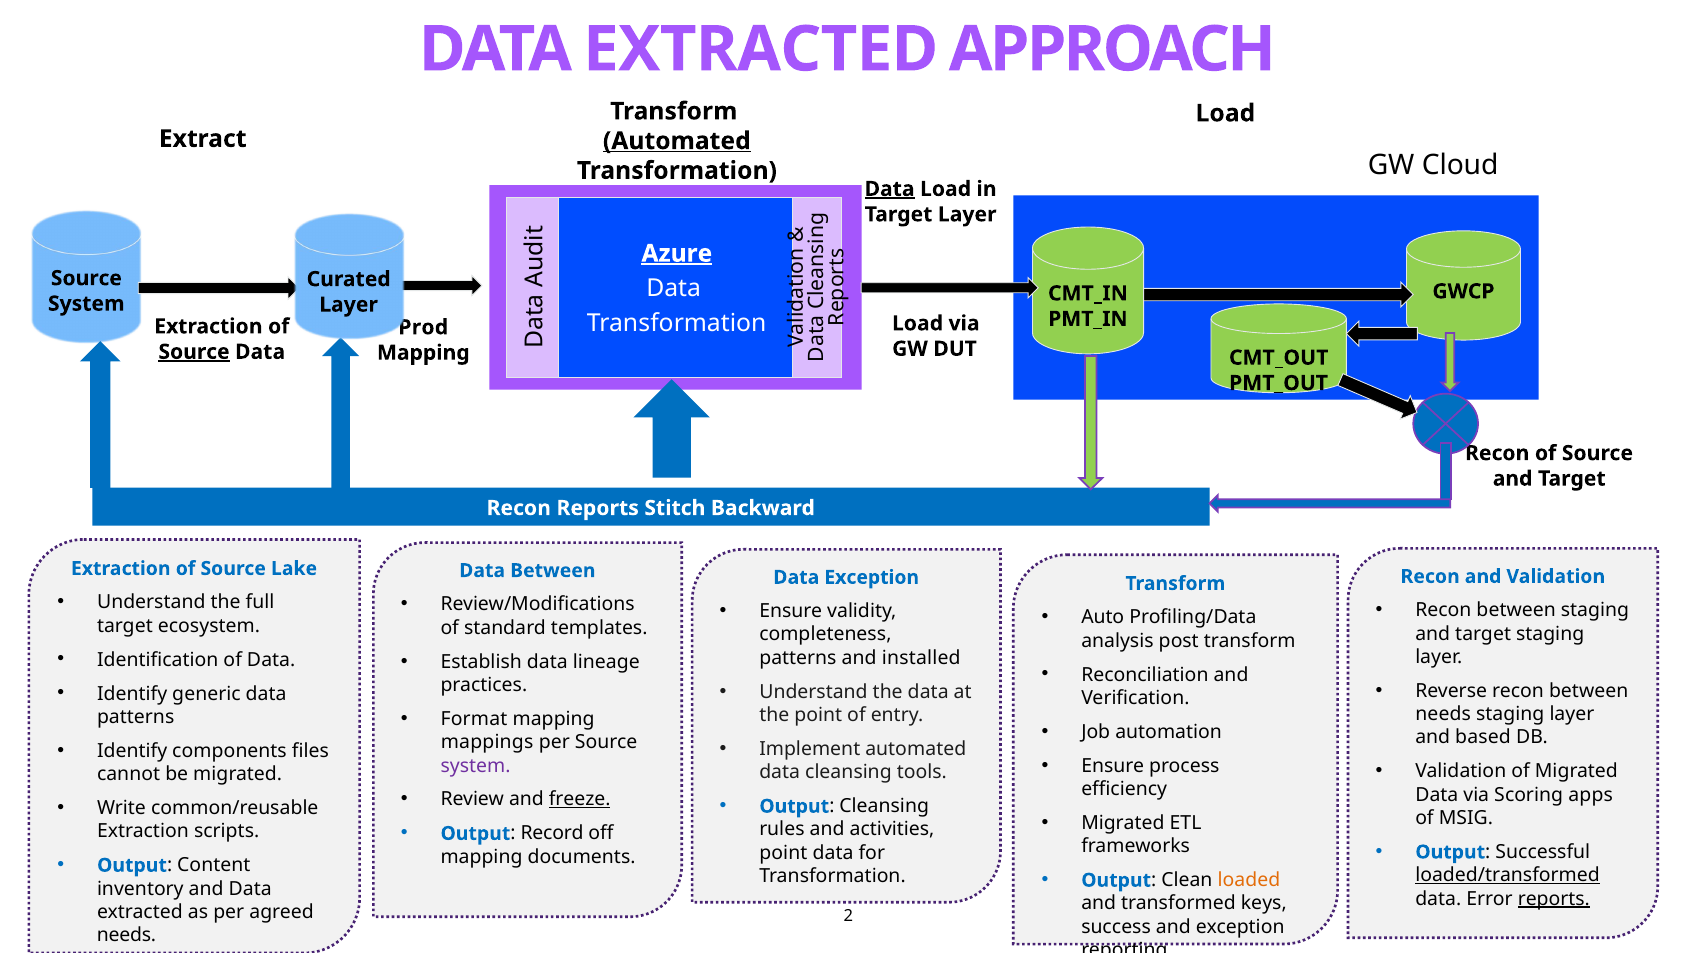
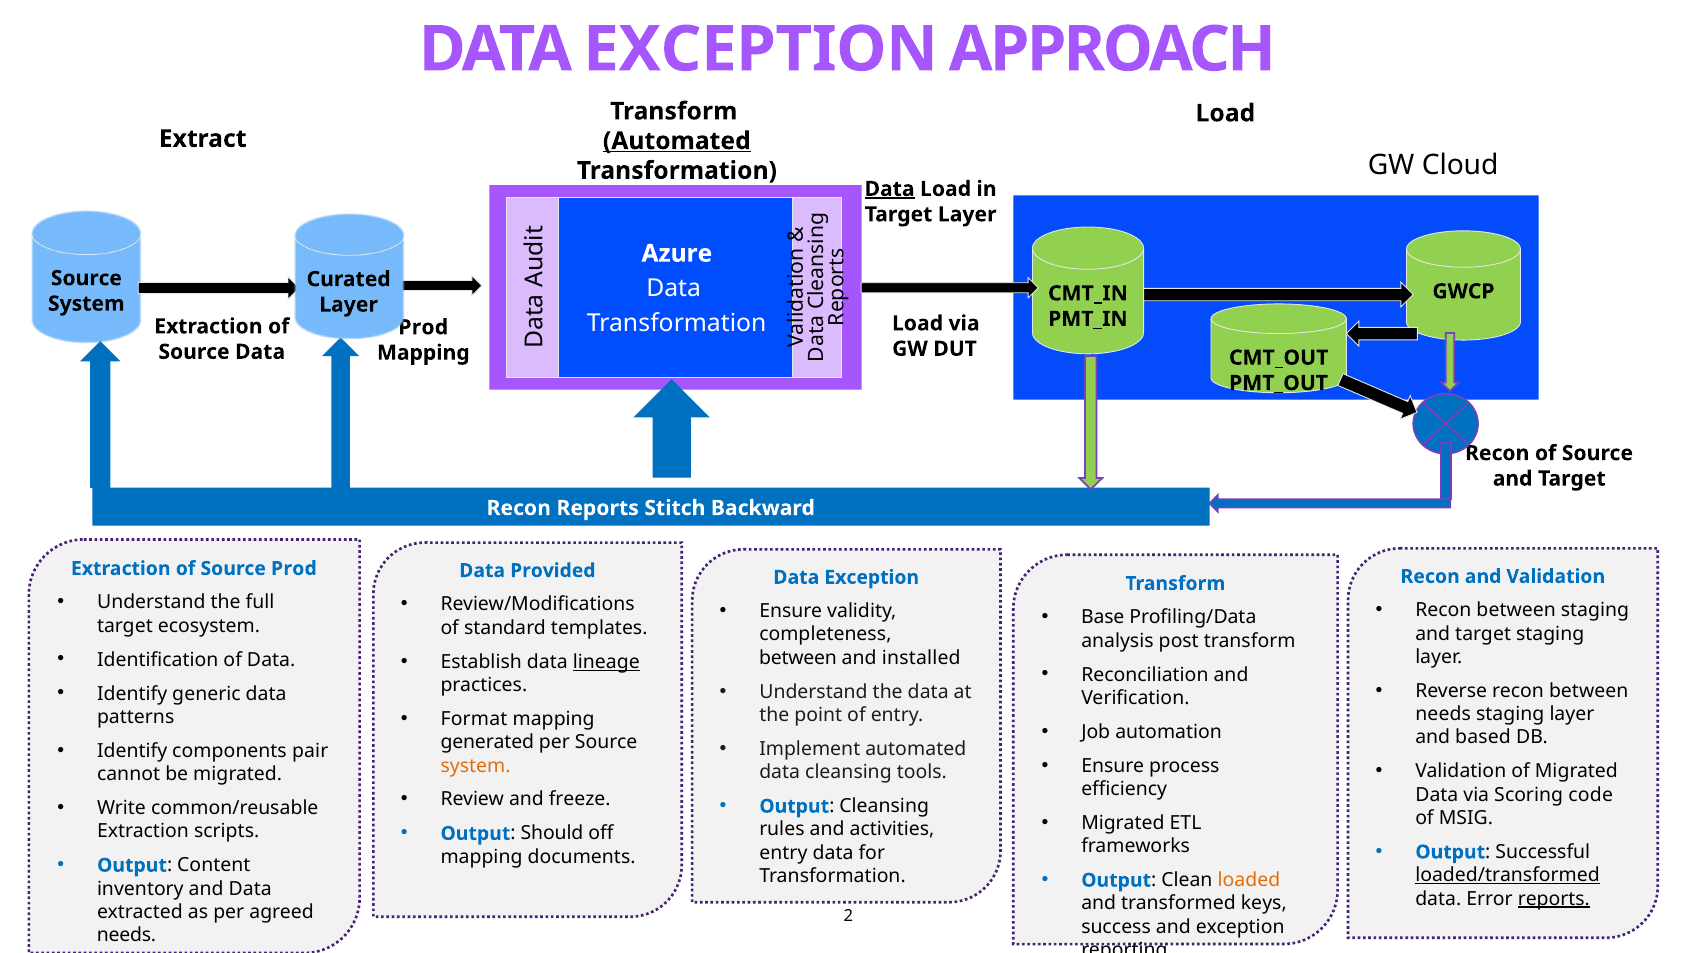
EXTRACTED: EXTRACTED -> EXCEPTION (760, 50)
Azure underline: present -> none (677, 254)
Source underline: present -> none (194, 352)
Source Lake: Lake -> Prod (294, 569)
Data Between: Between -> Provided (553, 571)
Auto: Auto -> Base (1103, 618)
lineage underline: none -> present (606, 662)
patterns: patterns -> between (798, 658)
mappings: mappings -> generated (487, 743)
files: files -> pair (310, 751)
system colour: purple -> orange (475, 766)
apps: apps -> code (1591, 795)
freeze underline: present -> none (580, 800)
Record: Record -> Should (552, 834)
point: point -> entry (783, 853)
